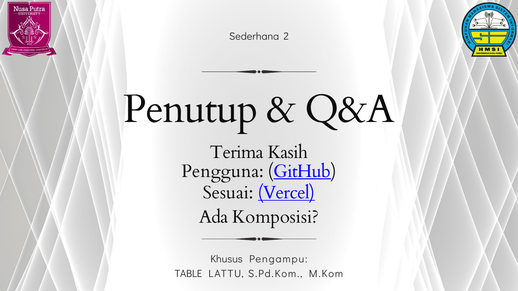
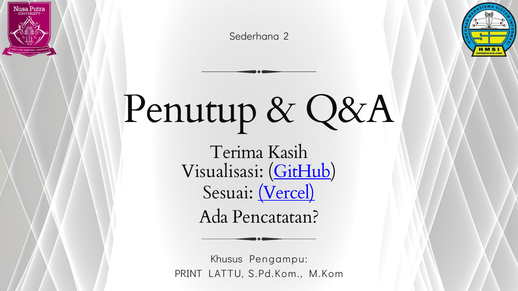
Pengguna: Pengguna -> Visualisasi (223, 171)
Komposisi: Komposisi -> Pencatatan (276, 217)
TABLE: TABLE -> PRINT (188, 274)
